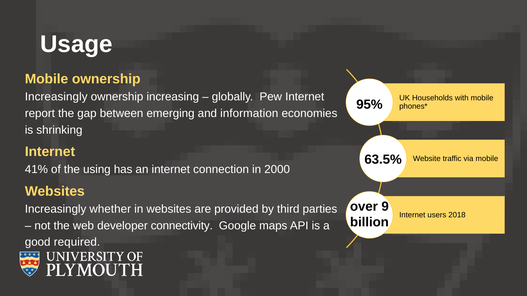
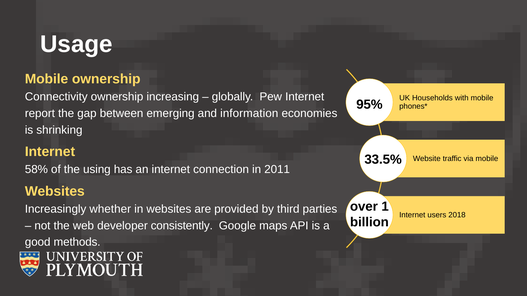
Increasingly: Increasingly -> Connectivity (56, 97)
63.5%: 63.5% -> 33.5% (383, 160)
41%: 41% -> 58% (36, 170)
2000: 2000 -> 2011 (277, 170)
9: 9 -> 1 (385, 207)
connectivity: connectivity -> consistently (182, 226)
required: required -> methods (77, 243)
